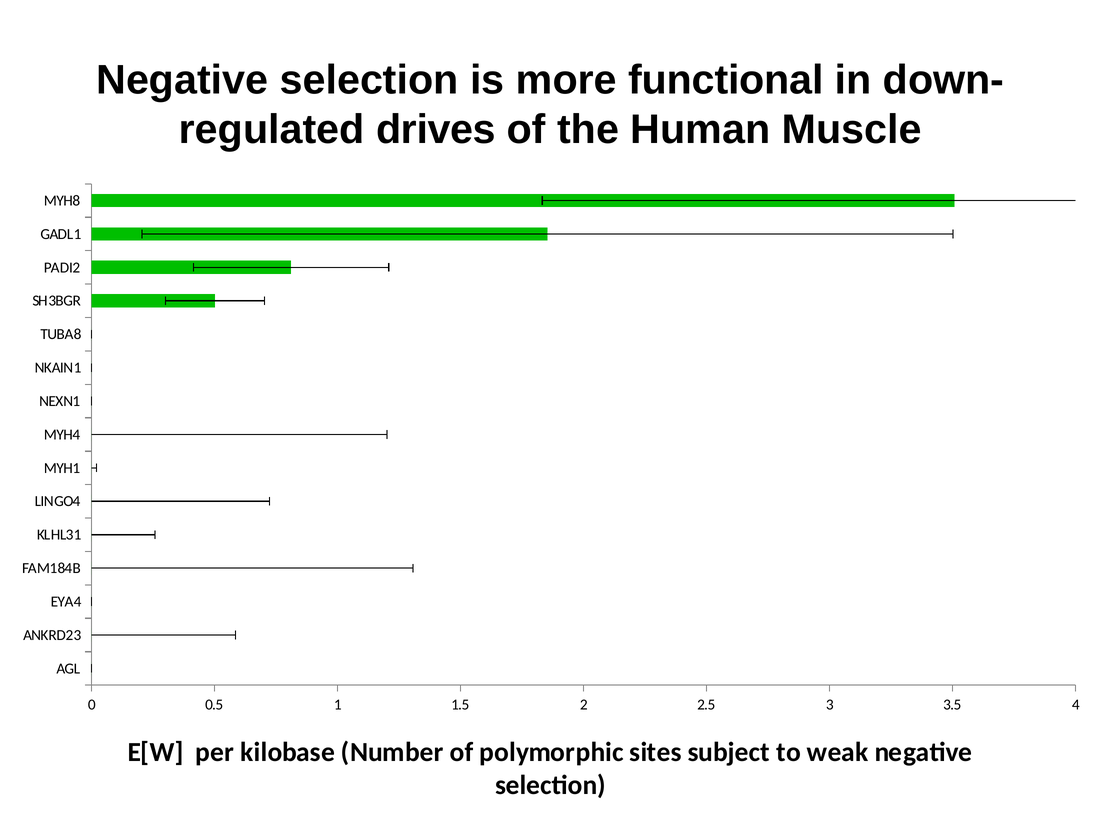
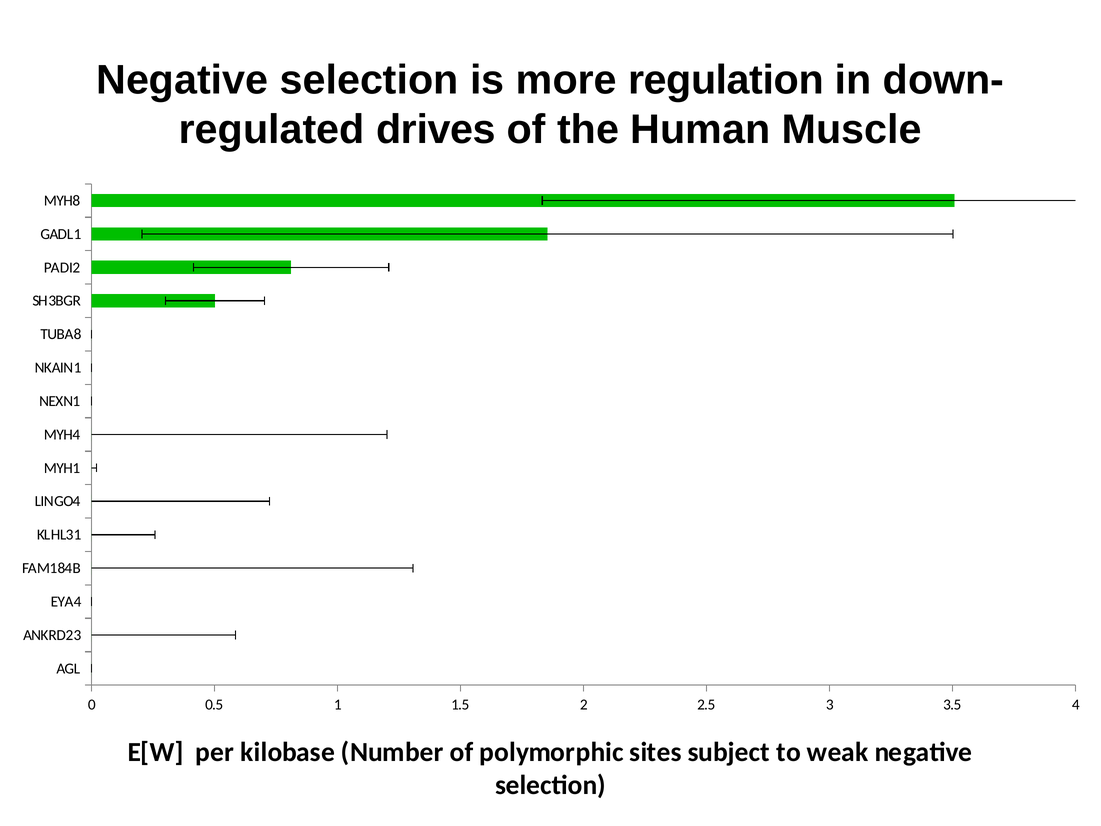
functional: functional -> regulation (726, 80)
